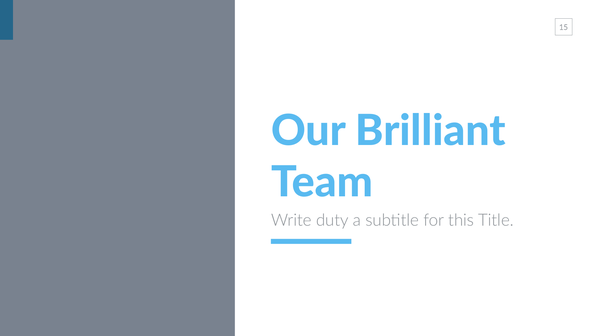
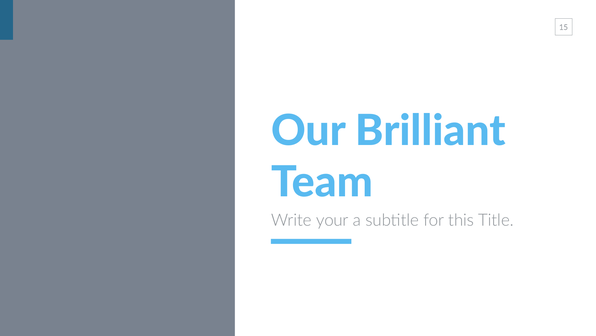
duty: duty -> your (332, 220)
